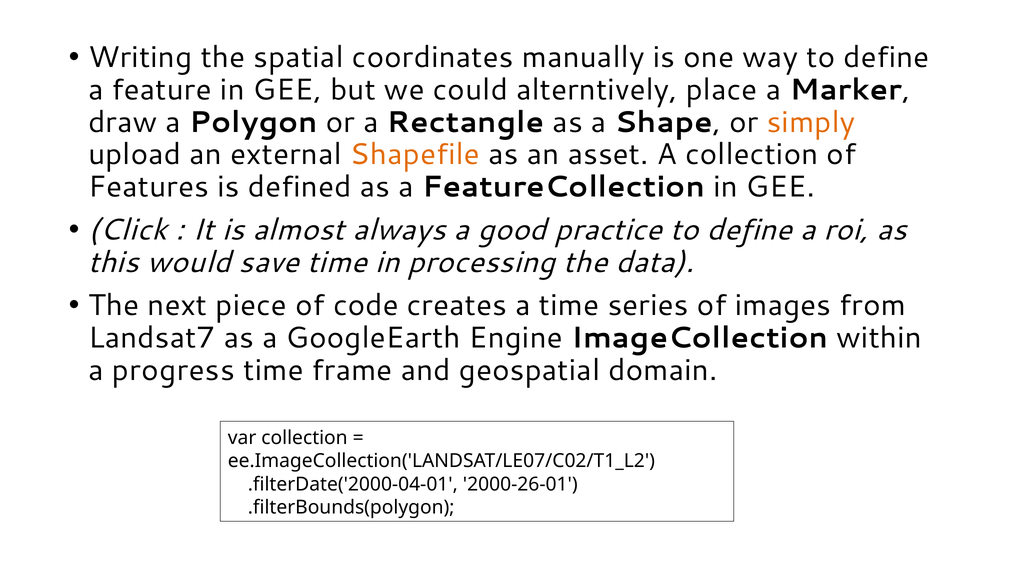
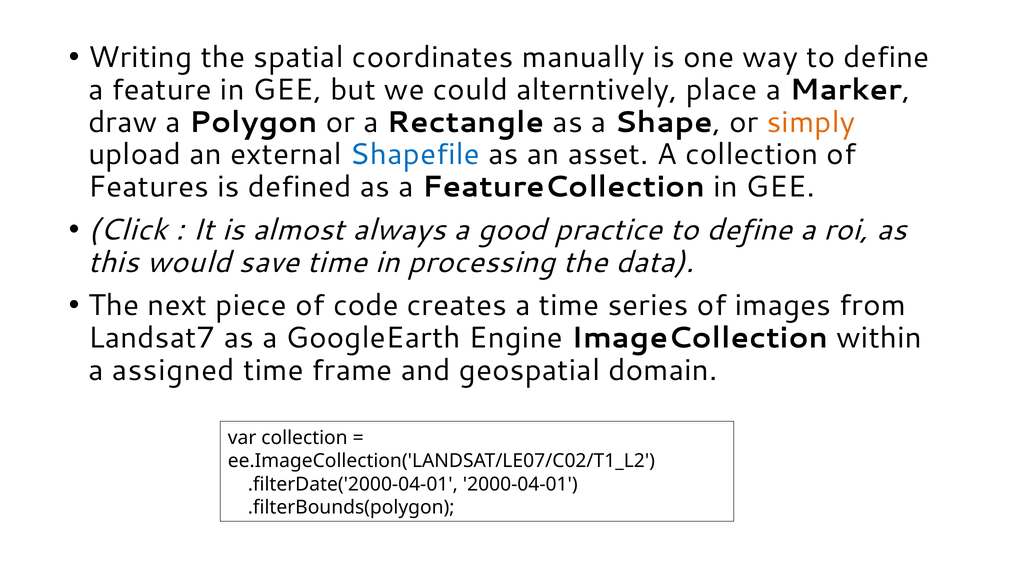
Shapefile colour: orange -> blue (415, 155)
progress: progress -> assigned (173, 370)
2000-26-01: 2000-26-01 -> 2000-04-01 (520, 484)
